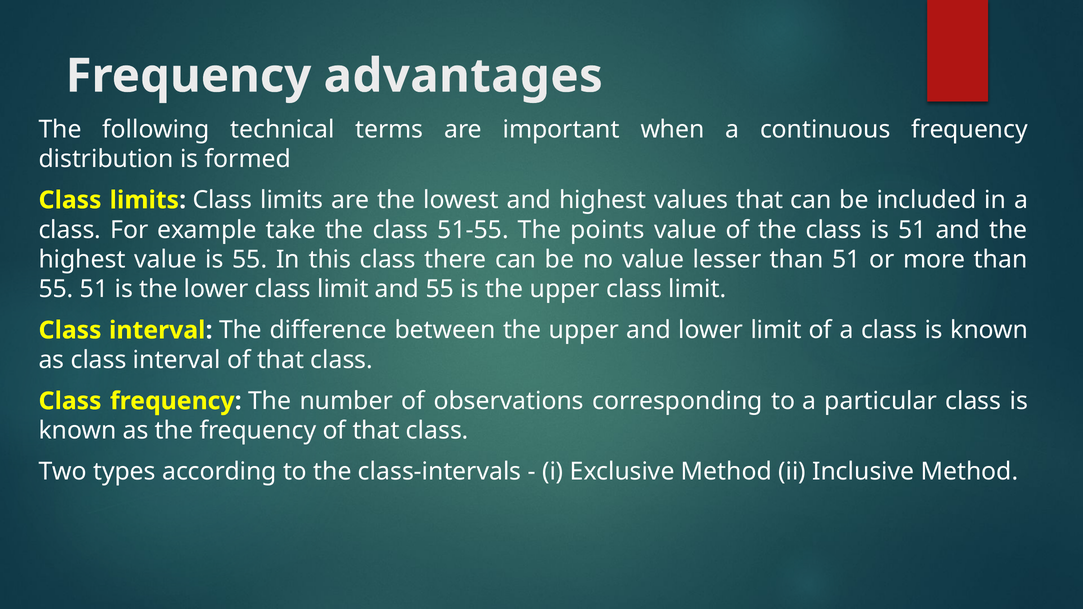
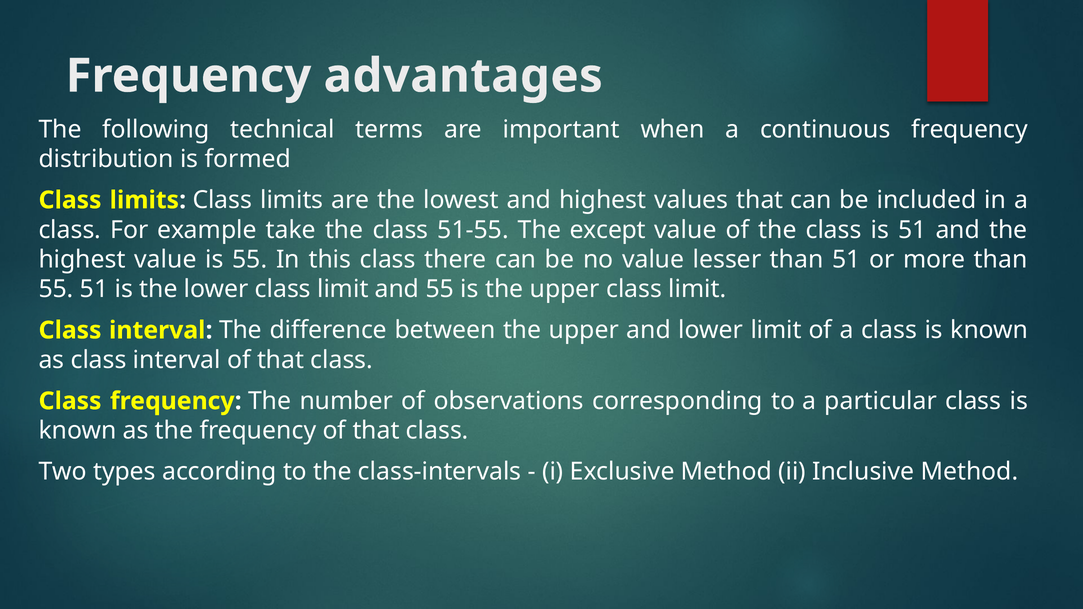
points: points -> except (608, 230)
